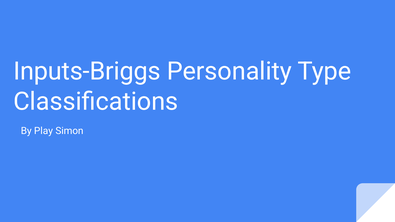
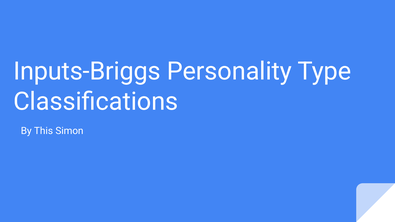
Play: Play -> This (44, 131)
